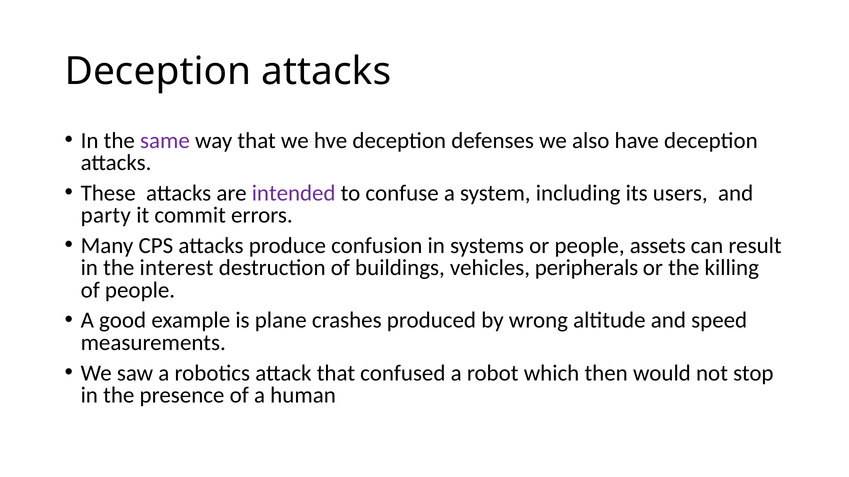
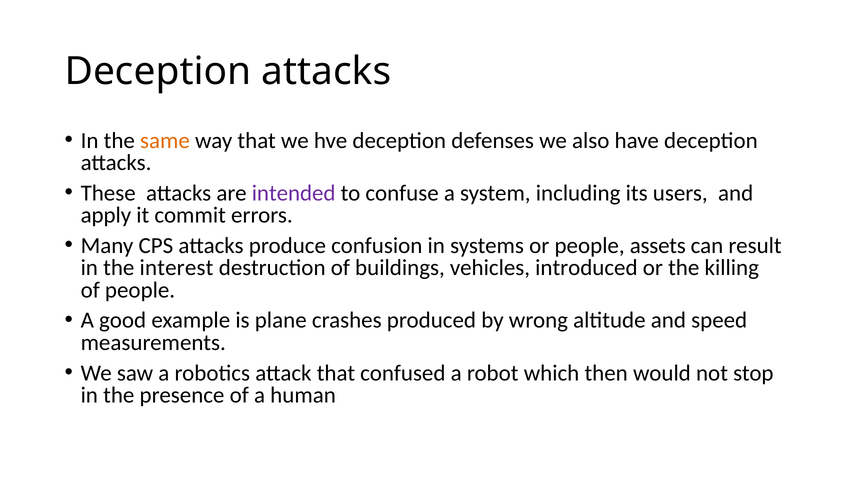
same colour: purple -> orange (165, 141)
party: party -> apply (106, 216)
peripherals: peripherals -> introduced (586, 268)
